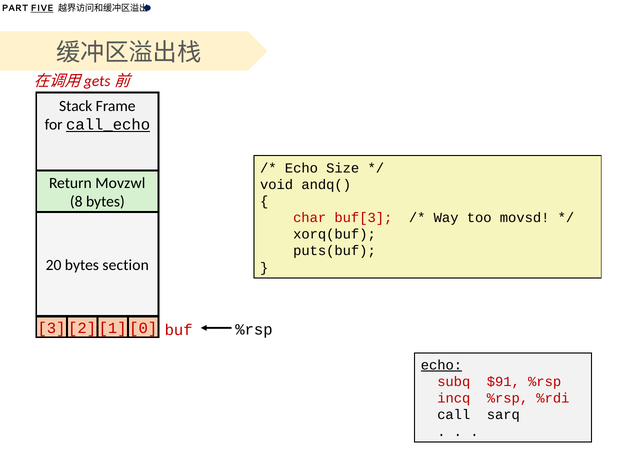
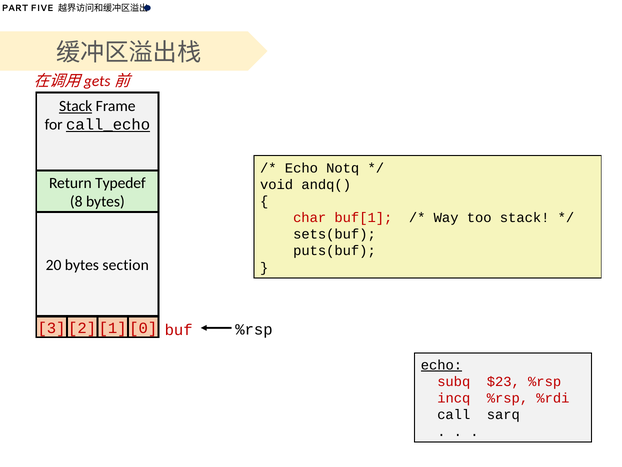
FIVE underline: present -> none (42, 8)
Stack underline: none -> present (76, 106)
Size: Size -> Notq (343, 168)
Movzwl: Movzwl -> Typedef (120, 183)
buf[3: buf[3 -> buf[1 (363, 218)
too movsd: movsd -> stack (525, 218)
xorq(buf: xorq(buf -> sets(buf (334, 234)
$91: $91 -> $23 (503, 381)
